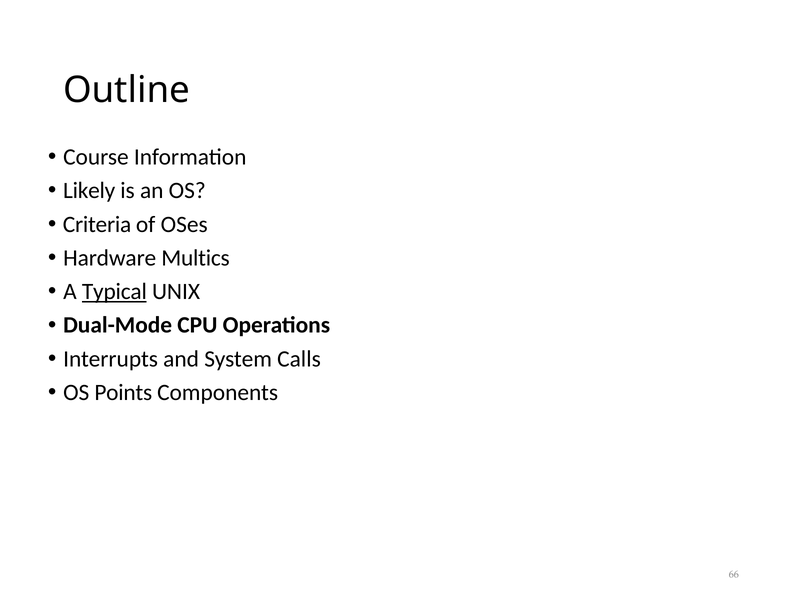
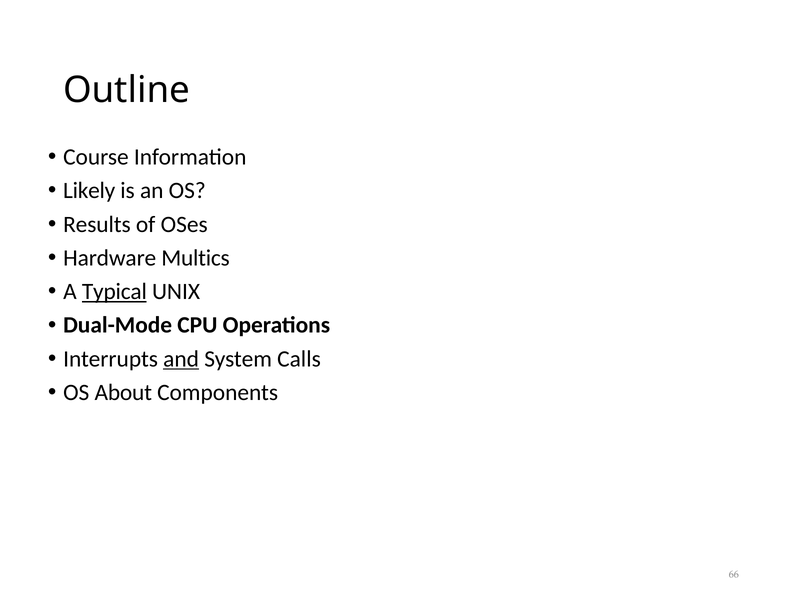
Criteria: Criteria -> Results (97, 224)
and underline: none -> present (181, 359)
Points: Points -> About (123, 392)
